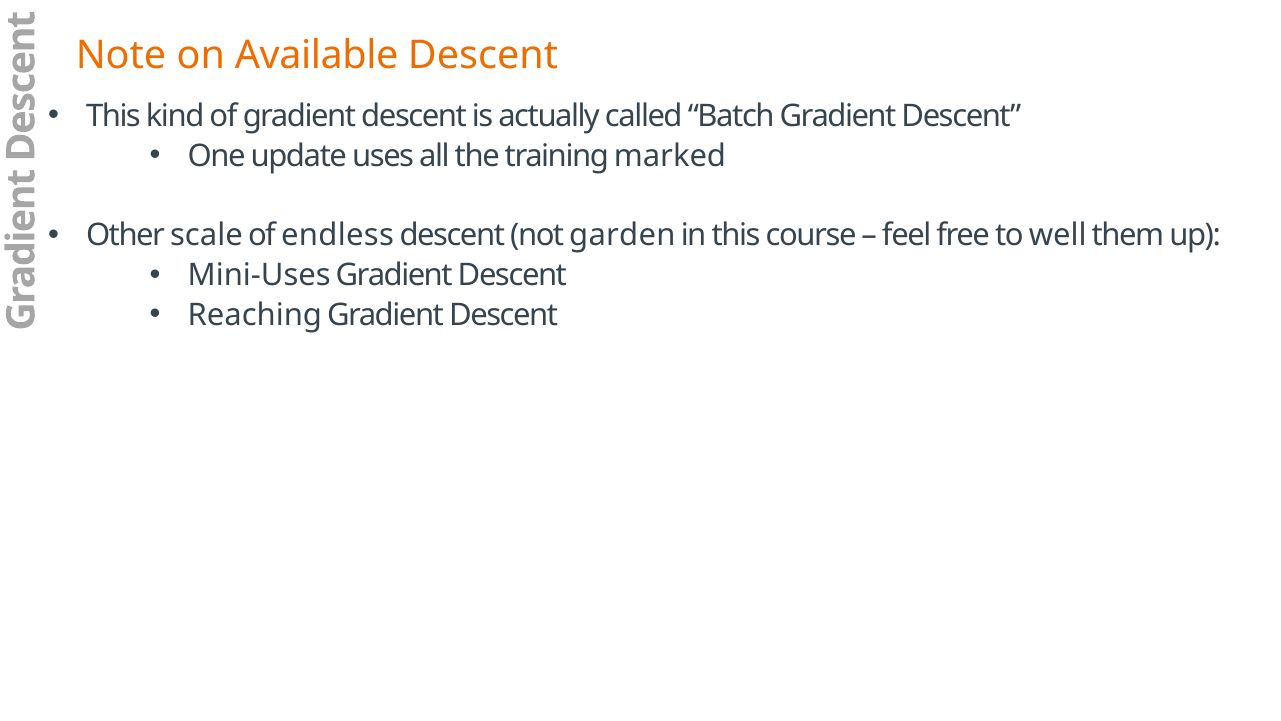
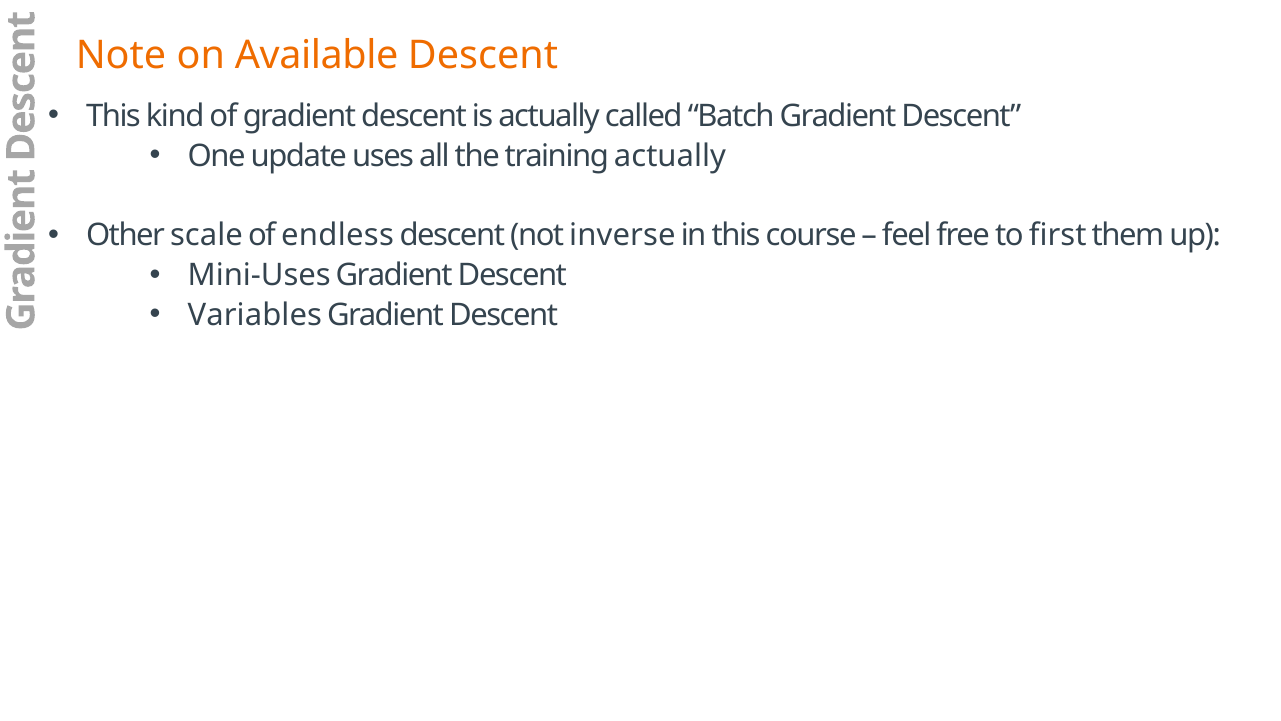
training marked: marked -> actually (670, 156)
garden: garden -> inverse (622, 236)
well: well -> first (1058, 236)
Reaching: Reaching -> Variables (255, 315)
